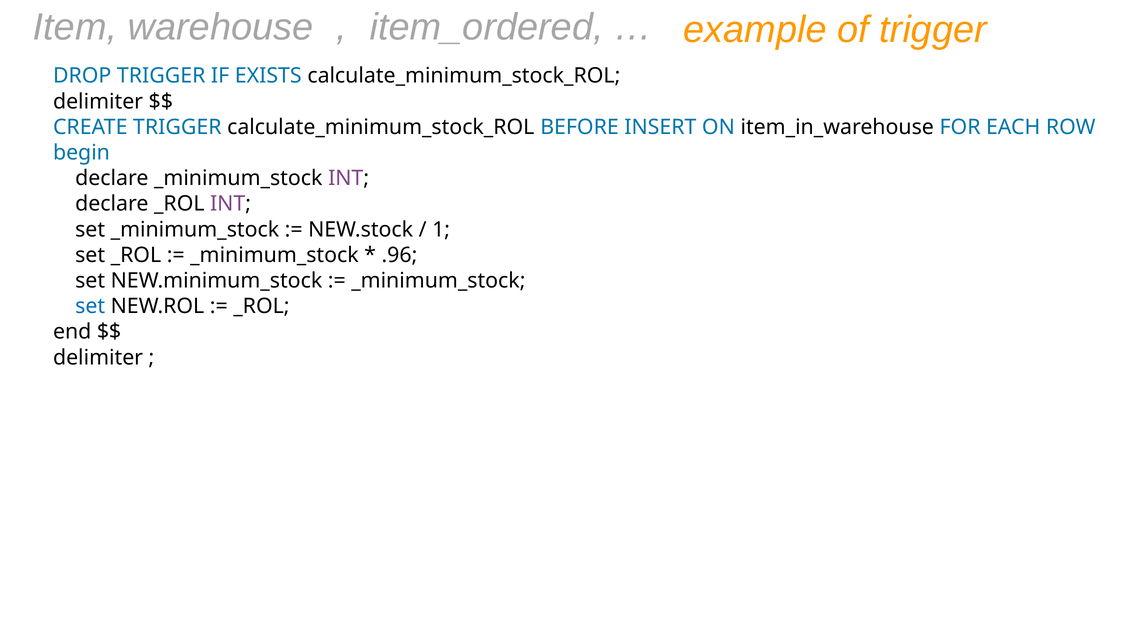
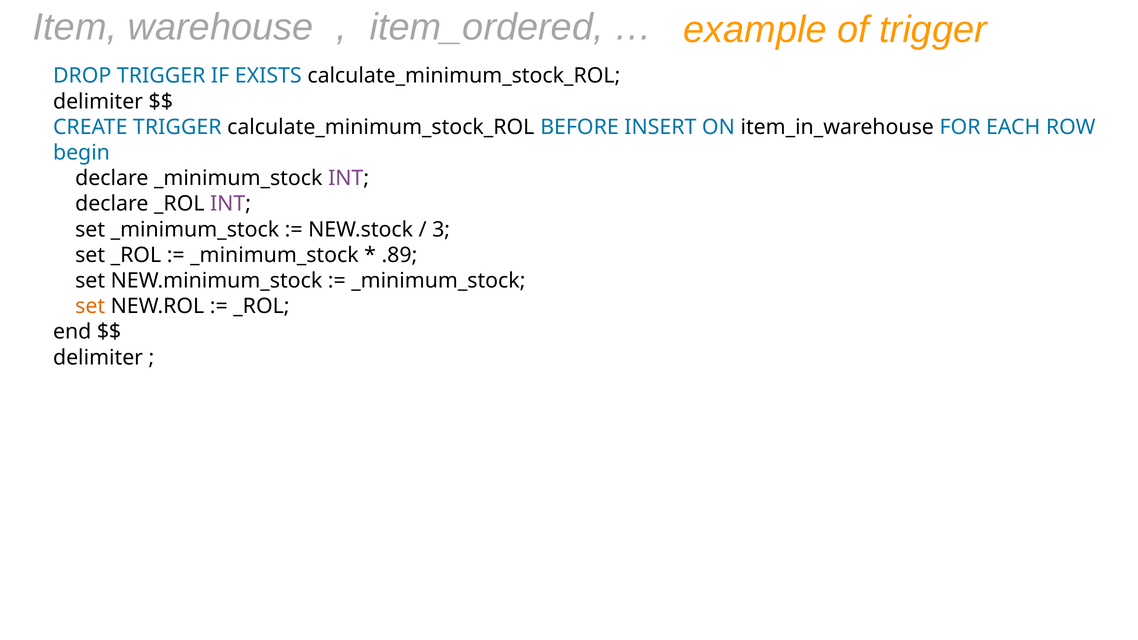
1: 1 -> 3 (441, 230)
.96: .96 -> .89 (399, 255)
set colour: blue -> orange (90, 306)
